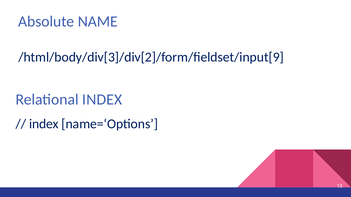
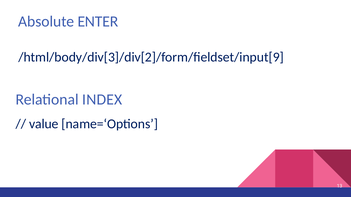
NAME: NAME -> ENTER (98, 22)
index: index -> value (44, 124)
